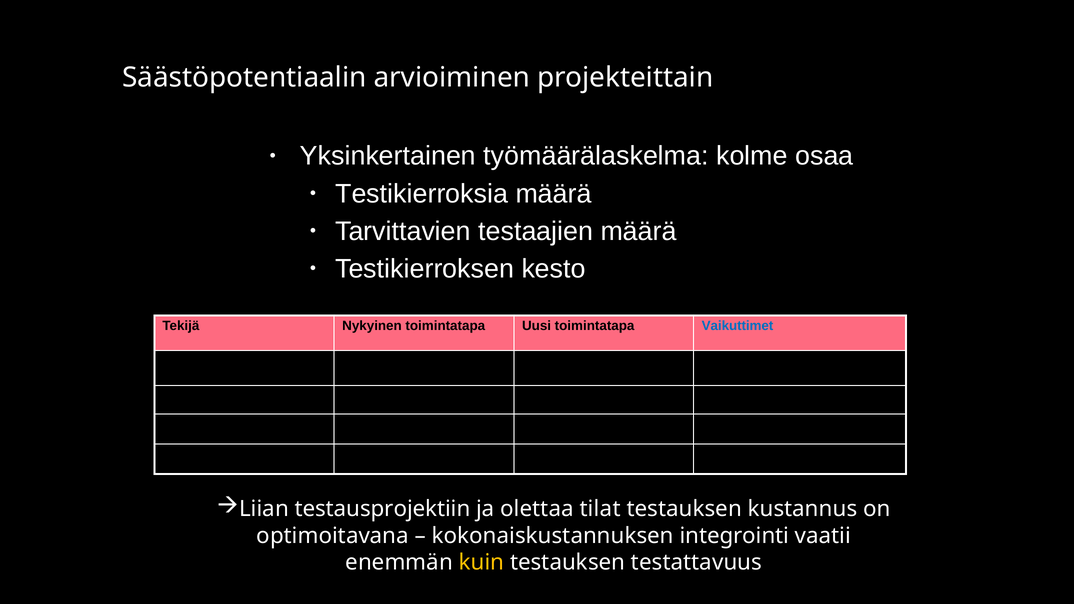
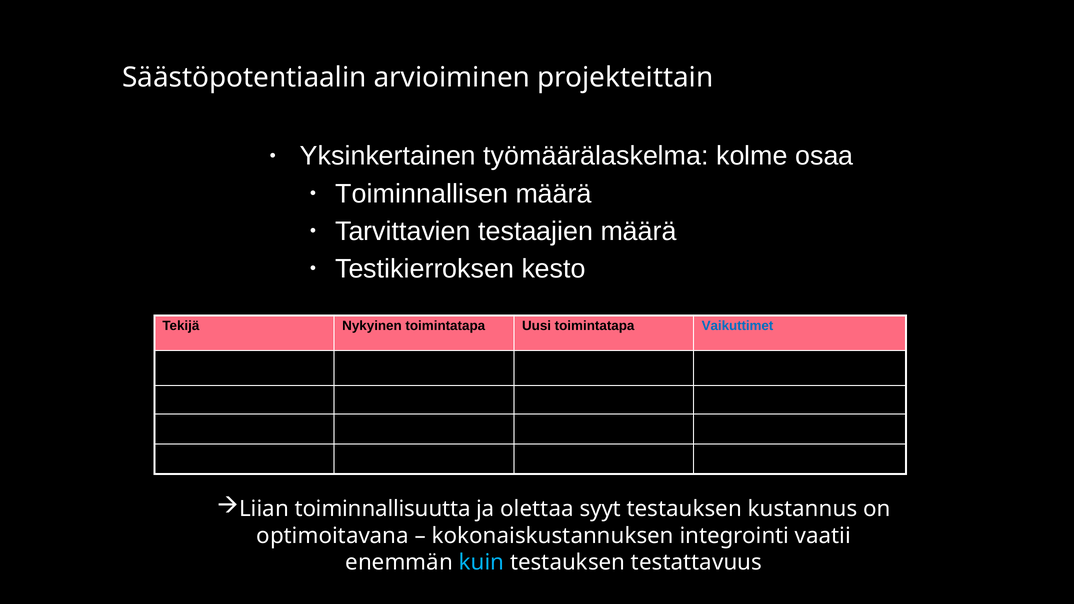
Testikierroksia: Testikierroksia -> Toiminnallisen (422, 194)
testausprojektiin: testausprojektiin -> toiminnallisuutta (383, 509)
tilat: tilat -> syyt (600, 509)
kuin colour: yellow -> light blue (481, 563)
